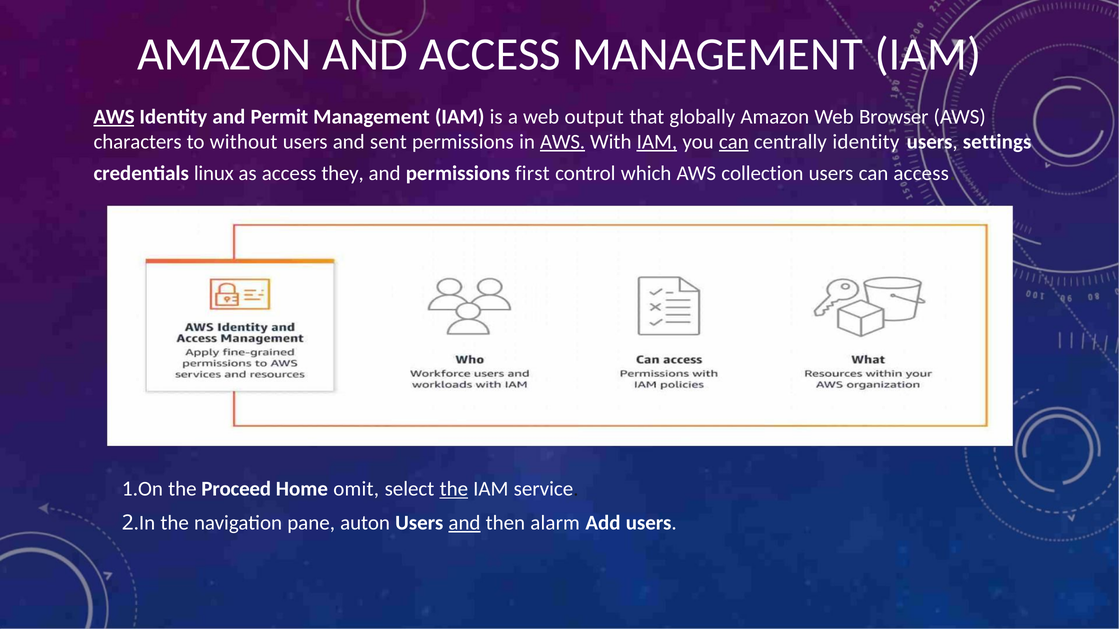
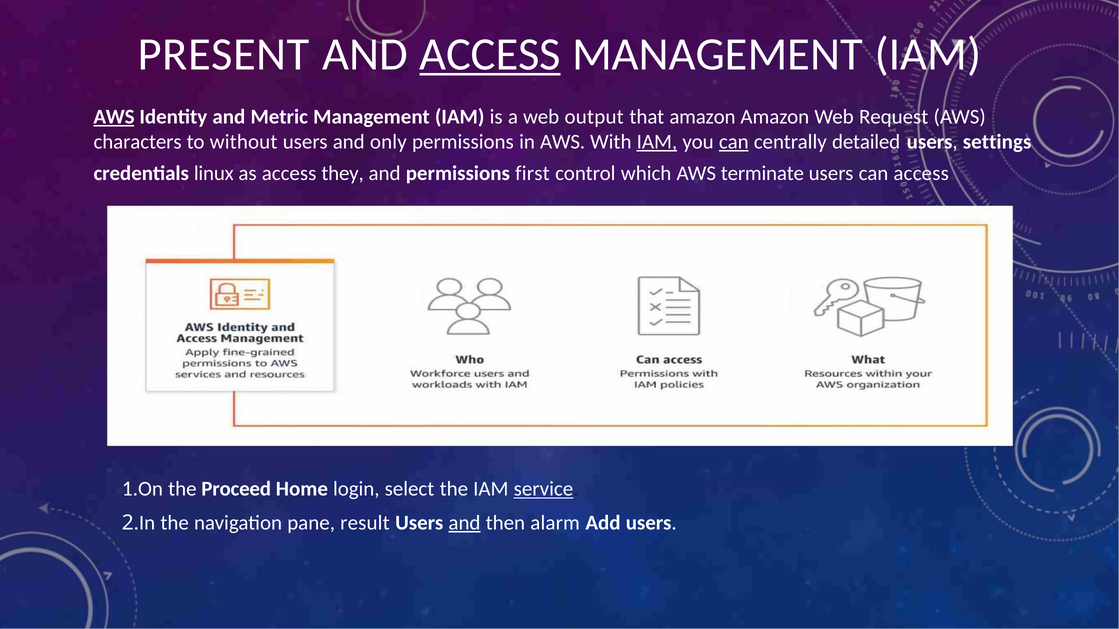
AMAZON: AMAZON -> PRESENT (224, 54)
ACCESS underline: none -> present (490, 54)
Permit: Permit -> Metric (279, 117)
that globally: globally -> amazon (702, 117)
Browser: Browser -> Request (894, 117)
sent: sent -> only (388, 142)
AWS underline: present -> none (563, 142)
centrally identity: identity -> detailed (866, 142)
collection: collection -> terminate (762, 173)
omit: omit -> login (356, 489)
the underline: present -> none (454, 489)
service underline: none -> present (543, 489)
auton: auton -> result (365, 523)
